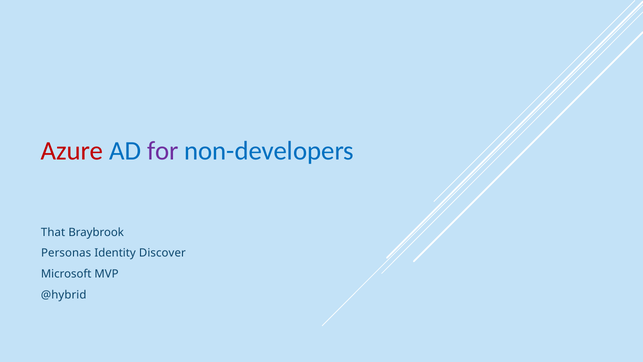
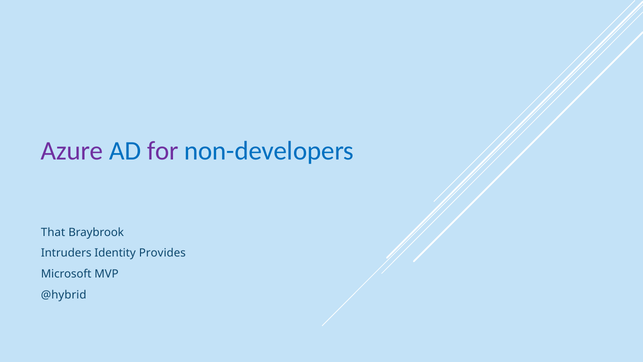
Azure colour: red -> purple (72, 151)
Personas: Personas -> Intruders (66, 253)
Discover: Discover -> Provides (162, 253)
